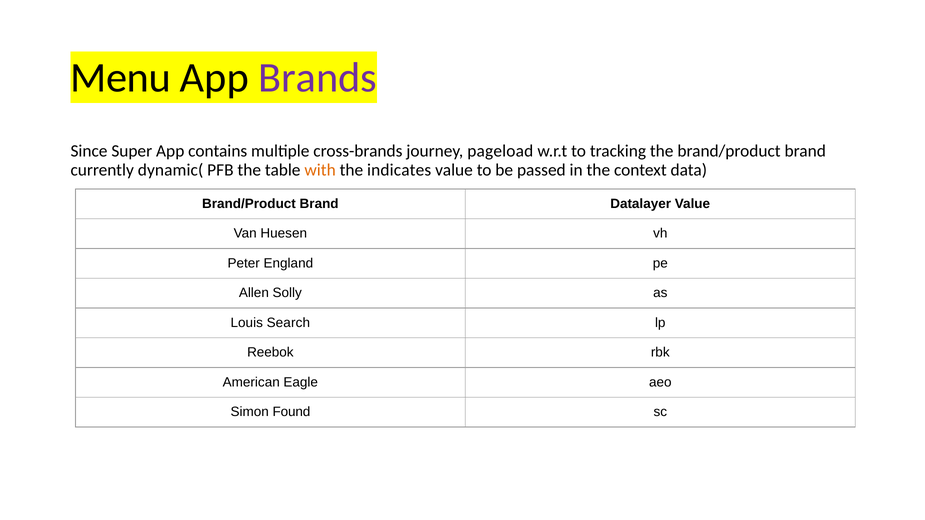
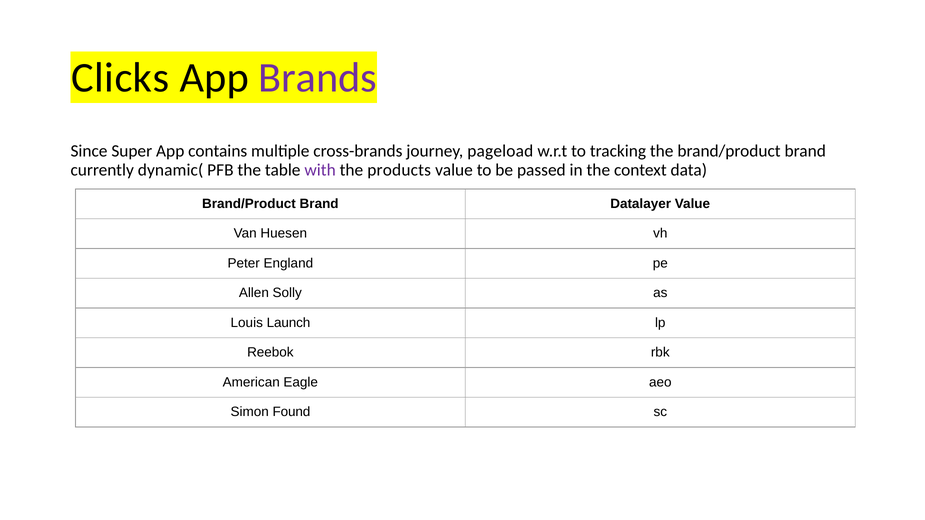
Menu: Menu -> Clicks (120, 78)
with colour: orange -> purple (320, 170)
indicates: indicates -> products (399, 170)
Search: Search -> Launch (288, 323)
